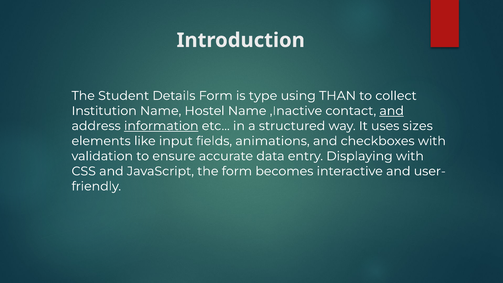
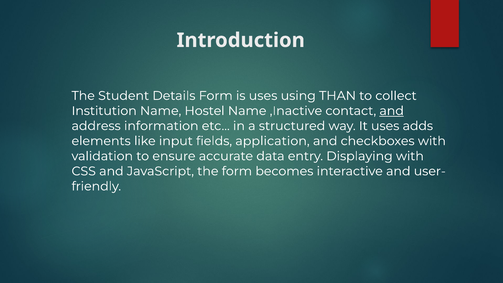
is type: type -> uses (263, 96)
information underline: present -> none (161, 126)
sizes: sizes -> adds (418, 126)
animations: animations -> application (272, 141)
